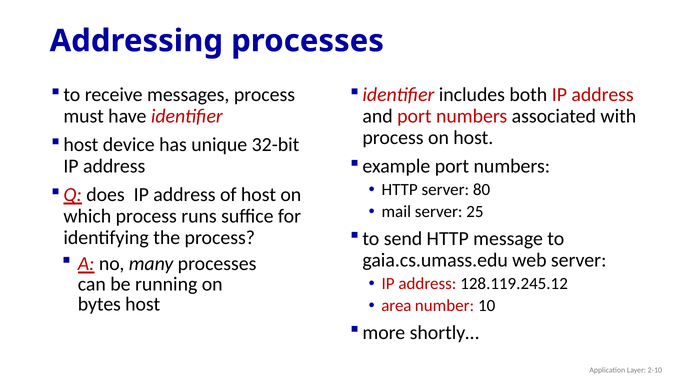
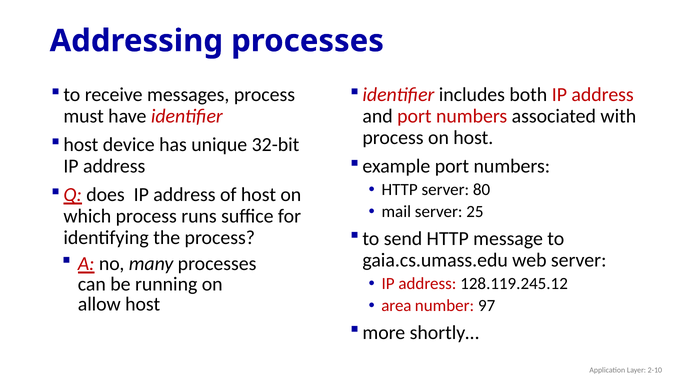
bytes: bytes -> allow (99, 304)
10: 10 -> 97 (487, 305)
